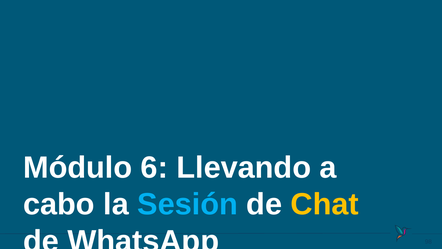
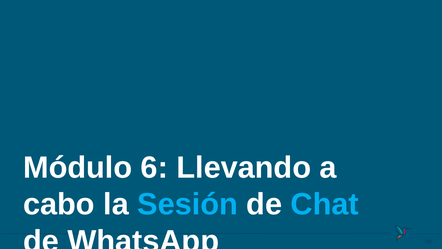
Chat colour: yellow -> light blue (325, 204)
